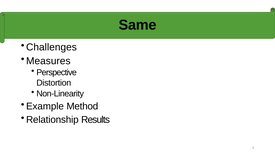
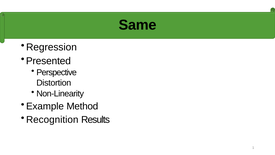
Challenges: Challenges -> Regression (51, 47)
Measures: Measures -> Presented (48, 61)
Relationship: Relationship -> Recognition (52, 119)
